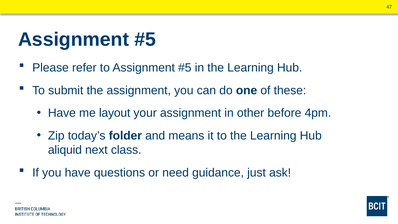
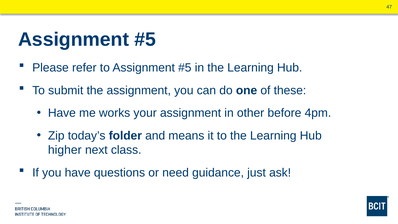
layout: layout -> works (115, 113)
aliquid: aliquid -> higher (65, 150)
